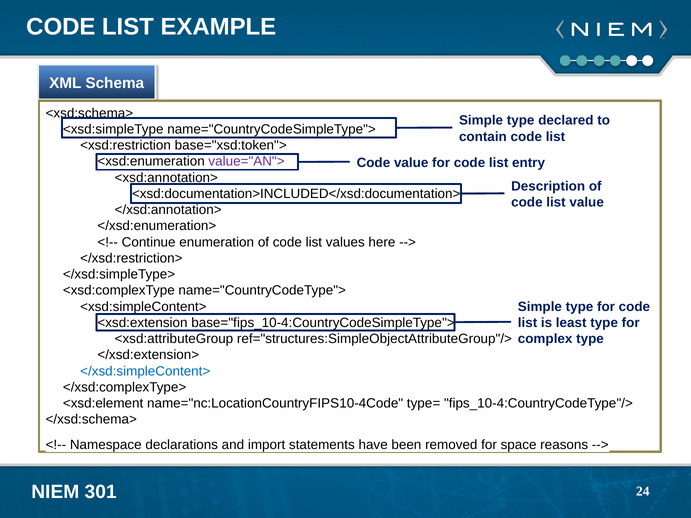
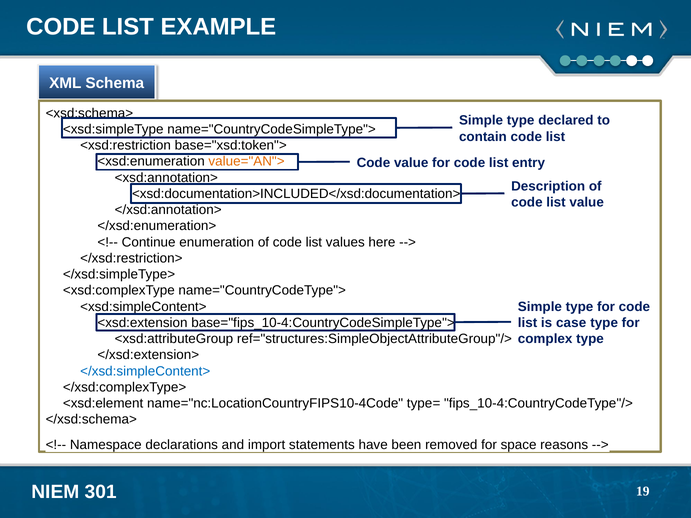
value="AN"> colour: purple -> orange (247, 162)
least: least -> case (571, 323)
24: 24 -> 19 (643, 492)
